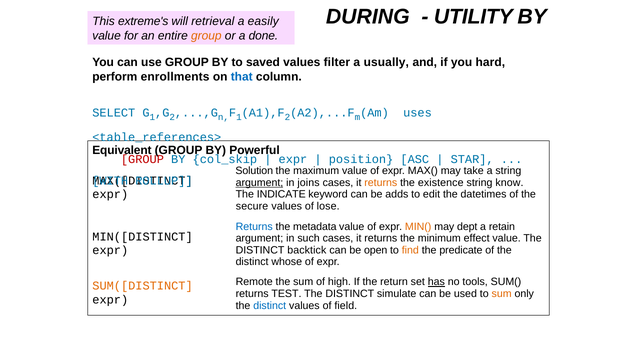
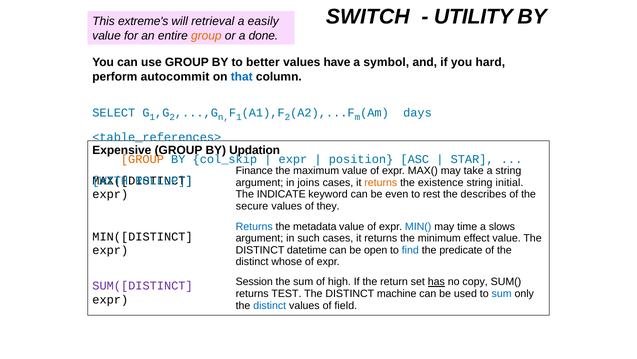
DURING: DURING -> SWITCH (368, 17)
saved: saved -> better (263, 62)
filter: filter -> have (337, 62)
usually: usually -> symbol (386, 62)
enrollments: enrollments -> autocommit (175, 76)
uses: uses -> days (417, 112)
Equivalent: Equivalent -> Expensive (122, 150)
Powerful: Powerful -> Updation (255, 150)
GROUP colour: red -> orange (142, 159)
Solution: Solution -> Finance (254, 170)
argument underline: present -> none (259, 182)
know: know -> initial (509, 182)
adds: adds -> even (397, 194)
edit: edit -> rest (432, 194)
datetimes: datetimes -> describes (484, 194)
lose: lose -> they (328, 206)
MIN( colour: orange -> blue (418, 226)
dept: dept -> time (467, 226)
retain: retain -> slows (502, 226)
backtick: backtick -> datetime (307, 250)
find colour: orange -> blue (410, 250)
Remote: Remote -> Session (254, 281)
tools: tools -> copy (475, 281)
SUM([DISTINCT colour: orange -> purple (143, 286)
simulate: simulate -> machine (397, 293)
sum colour: orange -> blue (502, 293)
